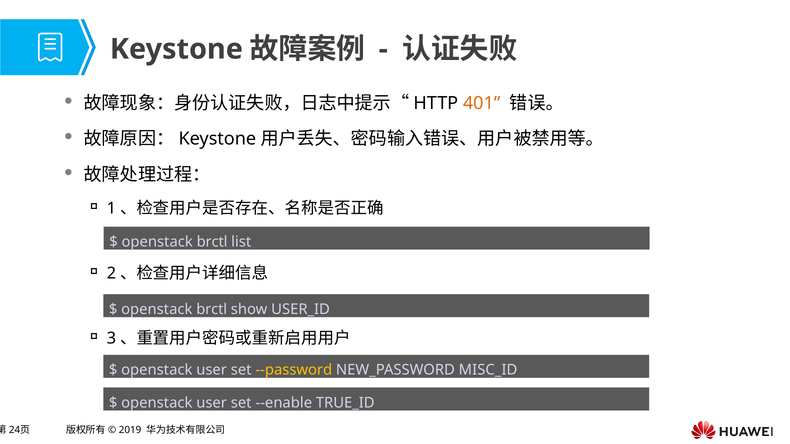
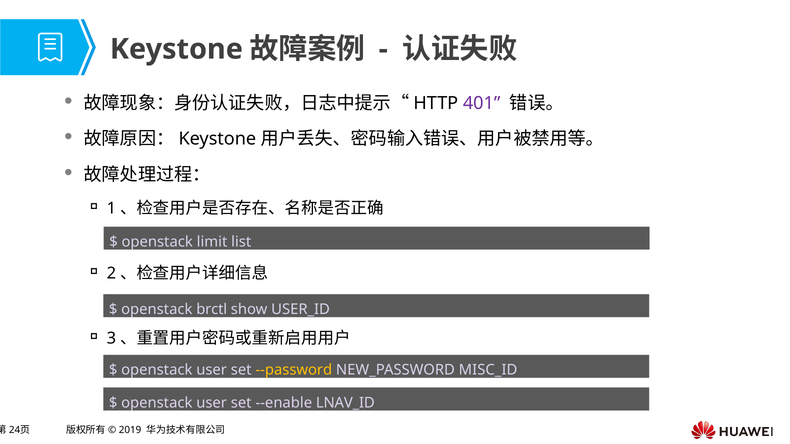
401 colour: orange -> purple (482, 103)
brctl: brctl -> limit (212, 242)
TRUE_ID: TRUE_ID -> LNAV_ID (345, 403)
